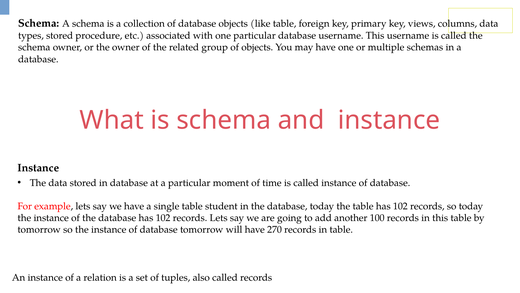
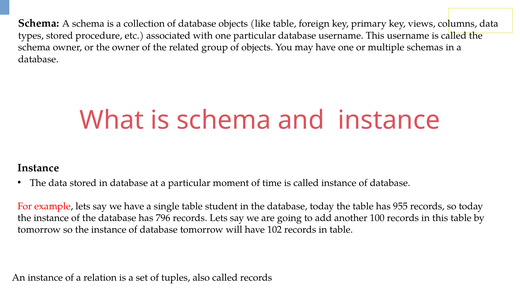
table has 102: 102 -> 955 (400, 206)
database has 102: 102 -> 796 (163, 218)
270: 270 -> 102 (275, 229)
